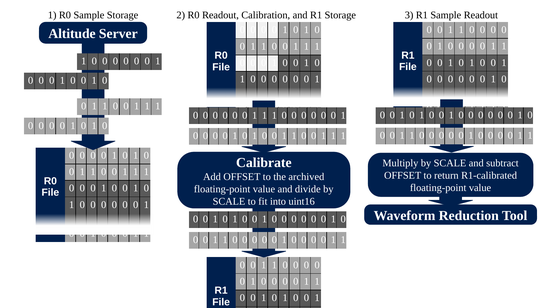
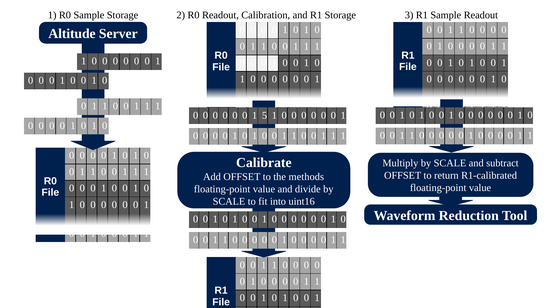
1: 1 -> 5 (264, 115)
archived: archived -> methods (306, 177)
